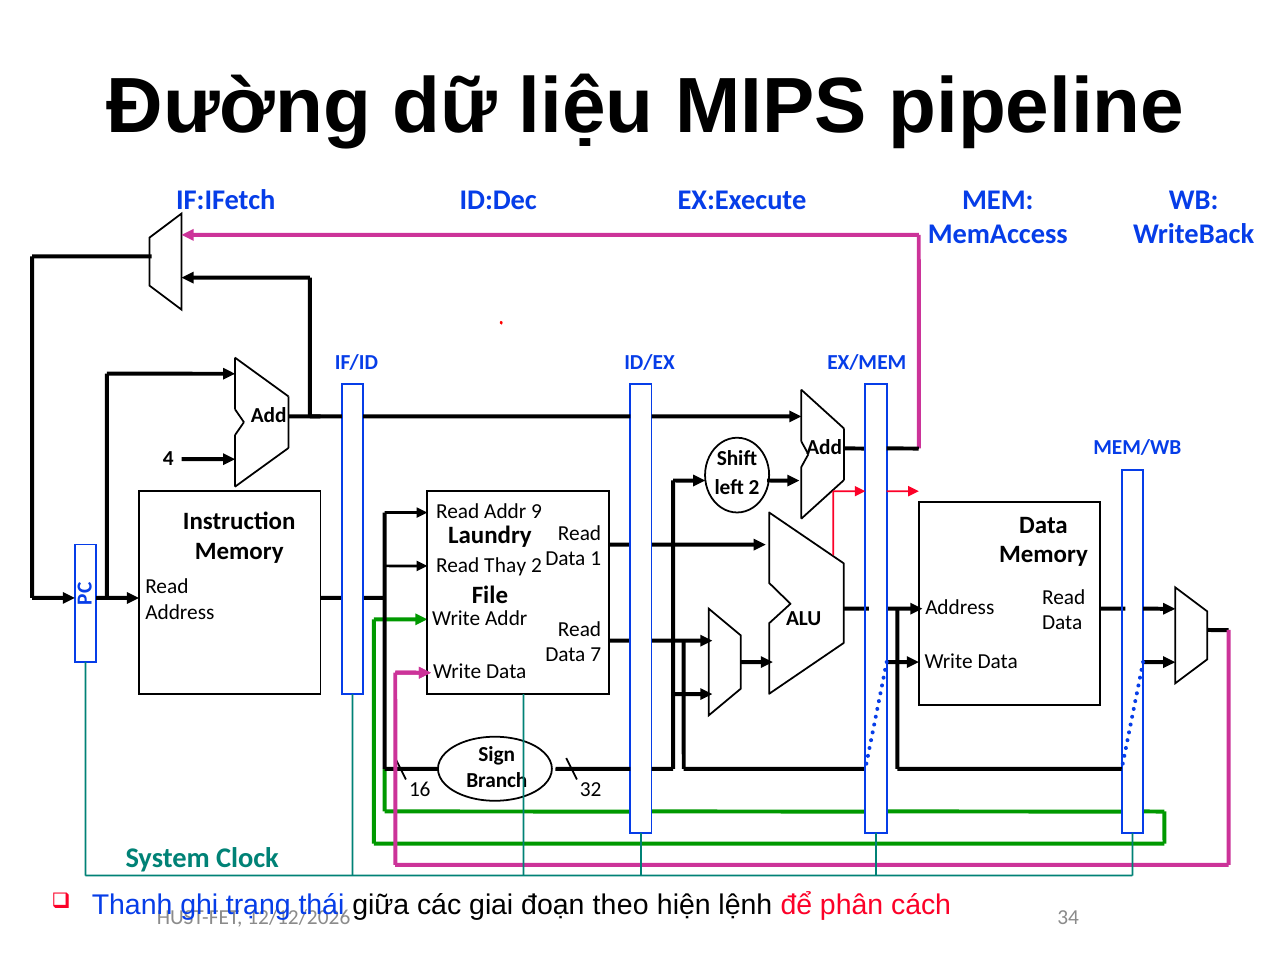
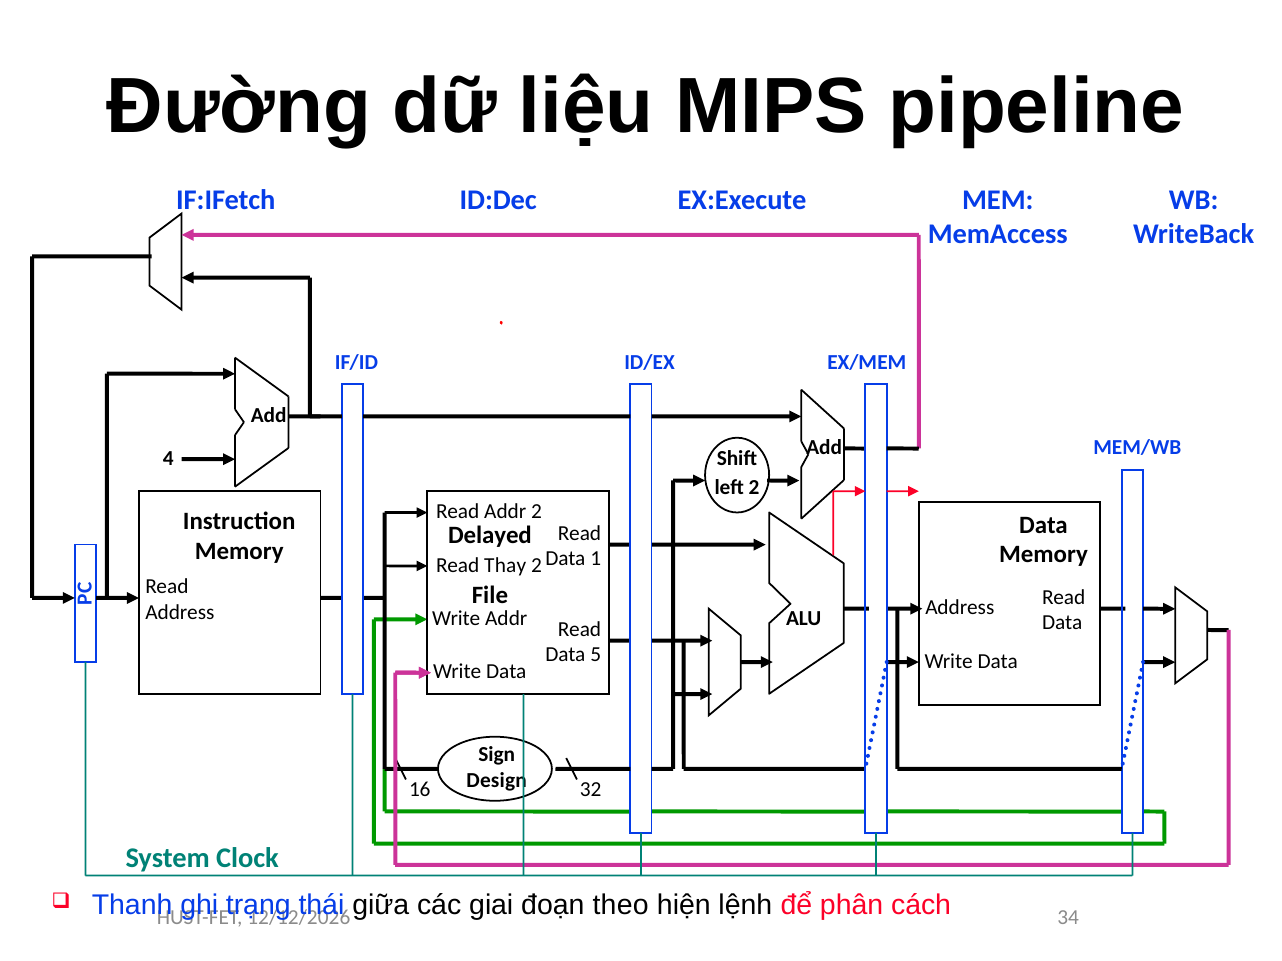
Addr 9: 9 -> 2 (537, 512)
Laundry: Laundry -> Delayed (490, 536)
7: 7 -> 5 (596, 655)
Branch: Branch -> Design (497, 781)
